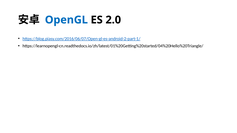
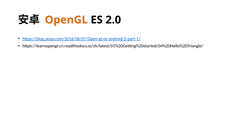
OpenGL colour: blue -> orange (66, 20)
